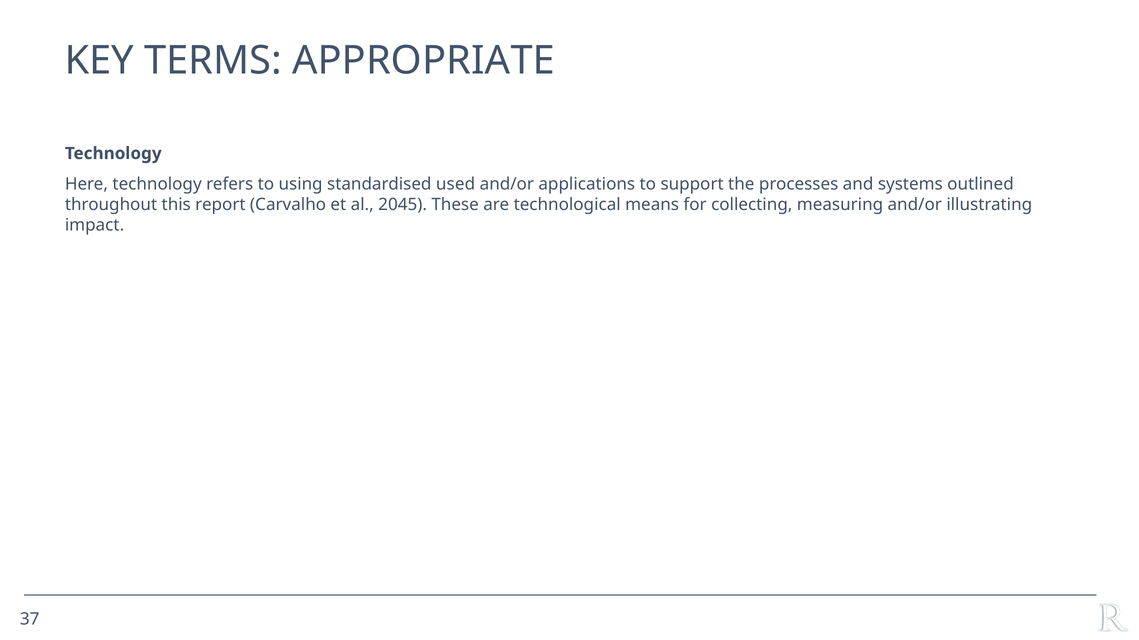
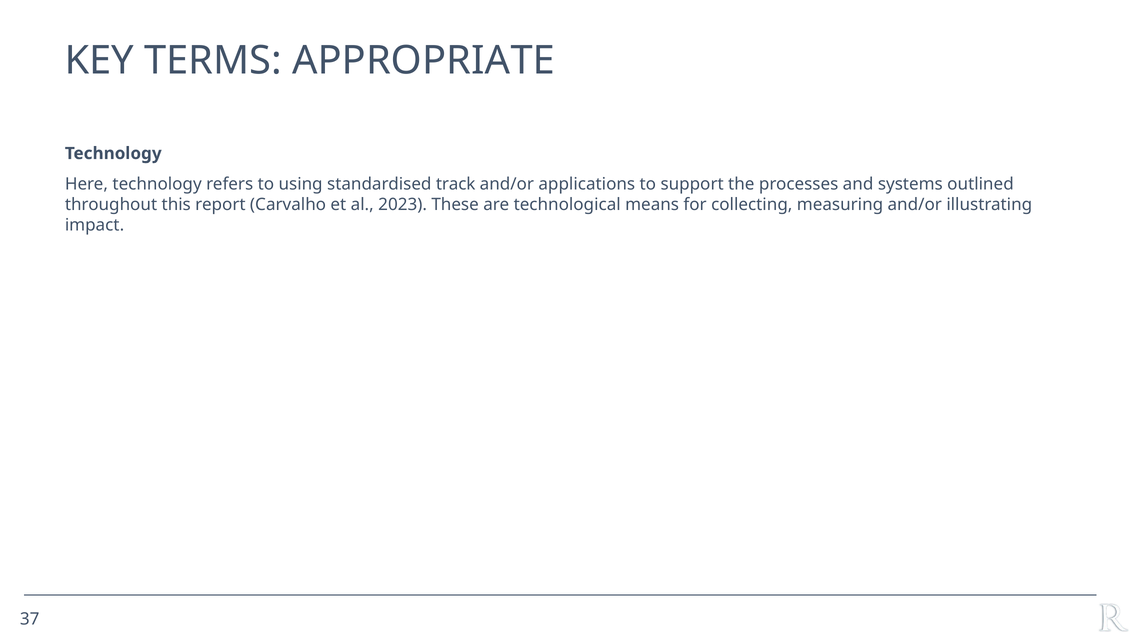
used: used -> track (456, 184)
2045: 2045 -> 2023 (403, 205)
